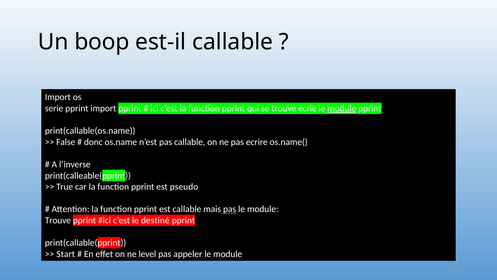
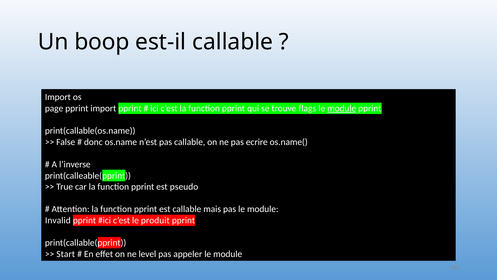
serie: serie -> page (54, 108)
écrie: écrie -> flags (307, 108)
pas underline: present -> none (230, 209)
Trouve: Trouve -> Invalid (58, 220)
destiné: destiné -> produit (155, 220)
